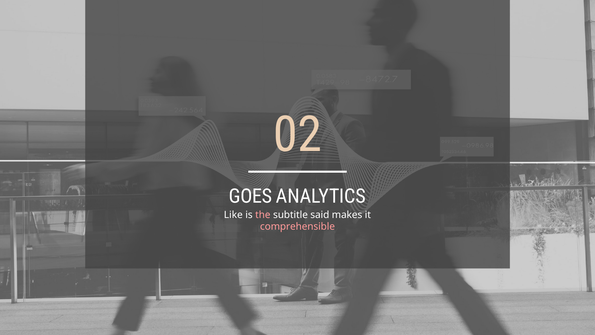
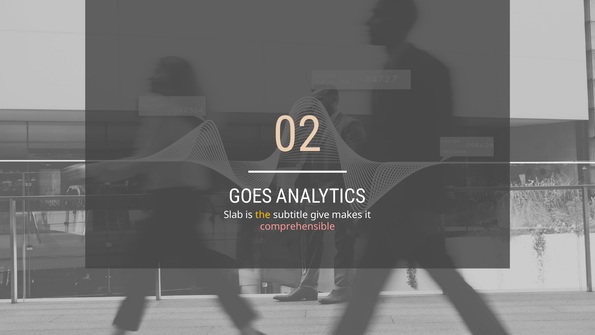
Like: Like -> Slab (233, 215)
the colour: pink -> yellow (263, 215)
said: said -> give (320, 215)
